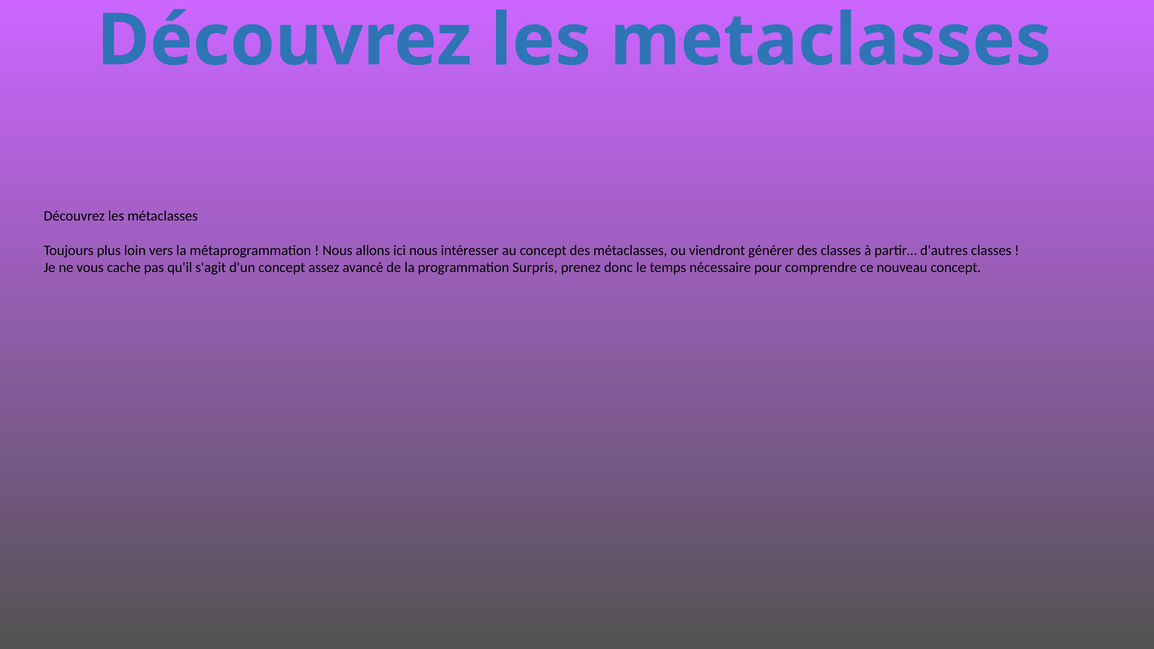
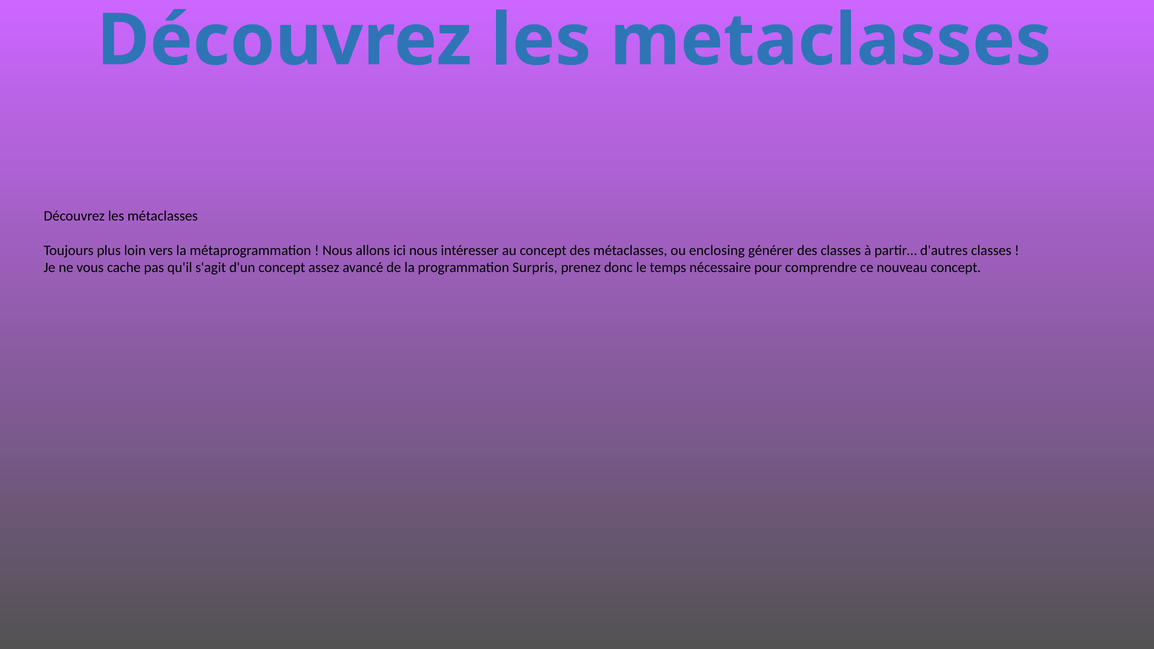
viendront: viendront -> enclosing (717, 250)
